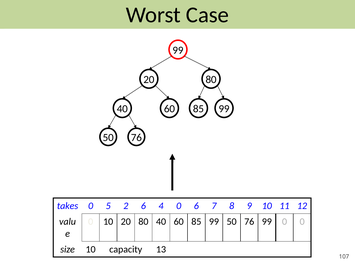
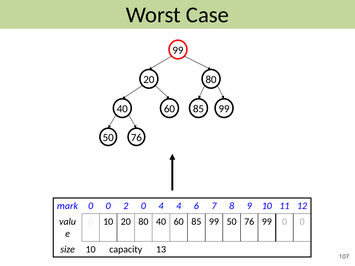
takes: takes -> mark (67, 206)
5: 5 -> 0 (108, 206)
2 6: 6 -> 0 (143, 206)
4 0: 0 -> 4 (179, 206)
